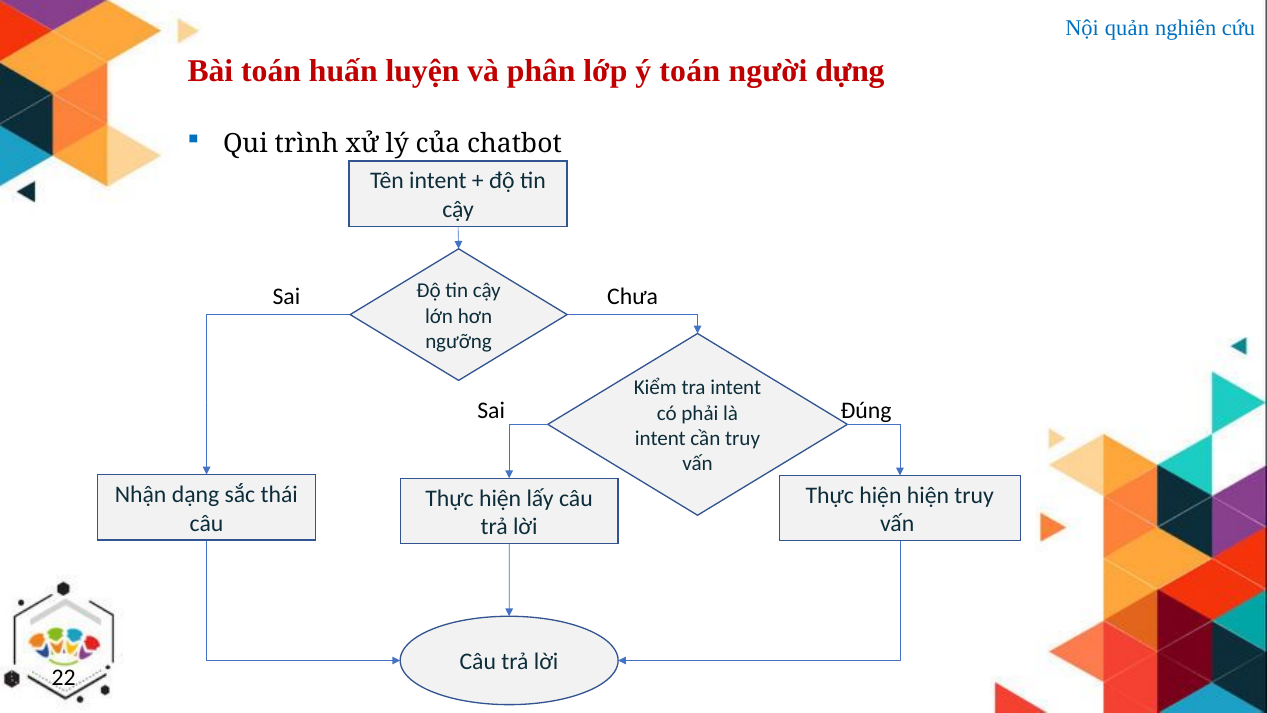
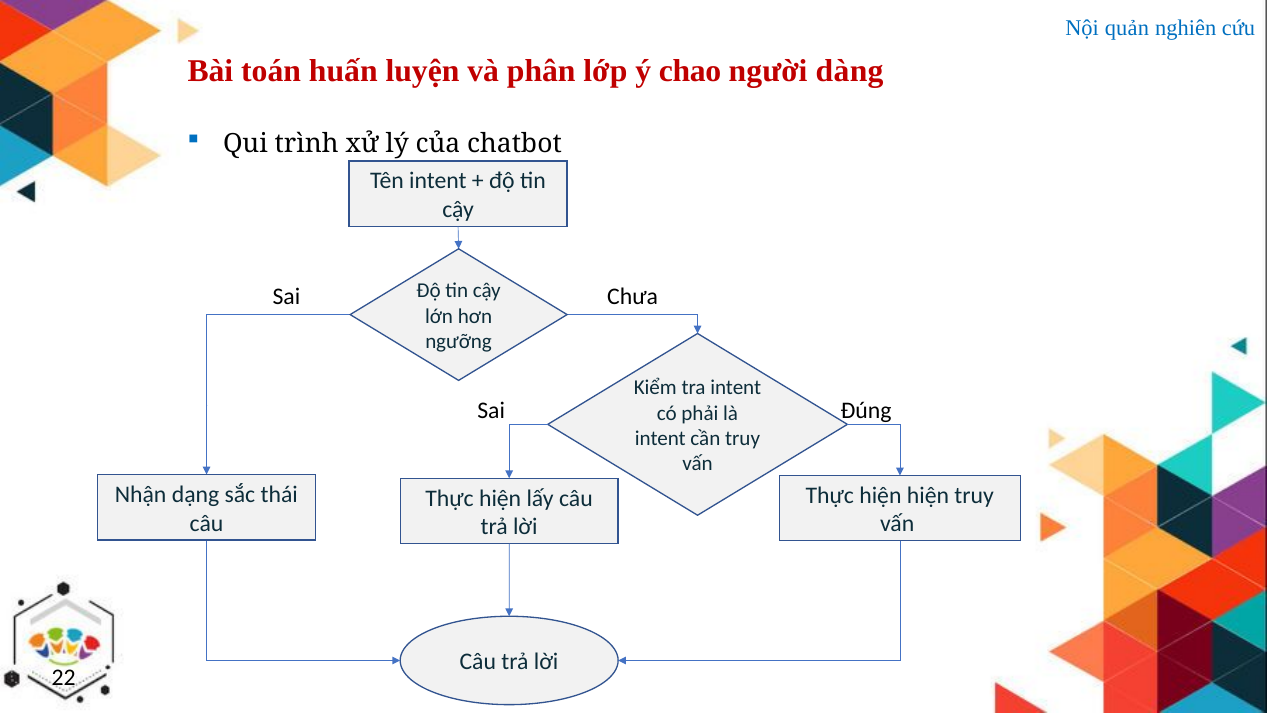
ý toán: toán -> chao (690, 71)
dựng: dựng -> dàng (850, 71)
